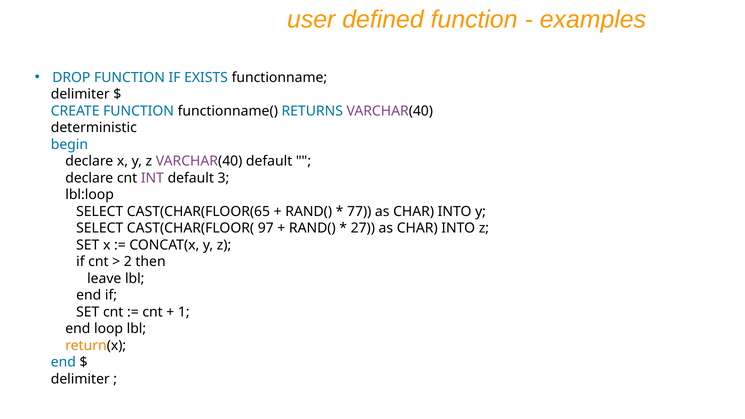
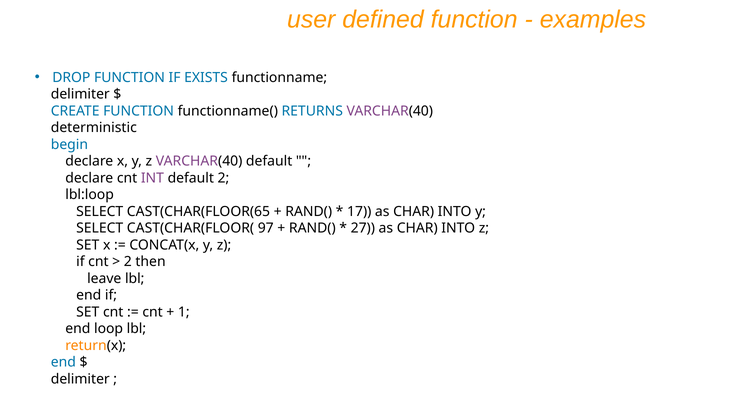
default 3: 3 -> 2 (223, 178)
77: 77 -> 17 (359, 212)
